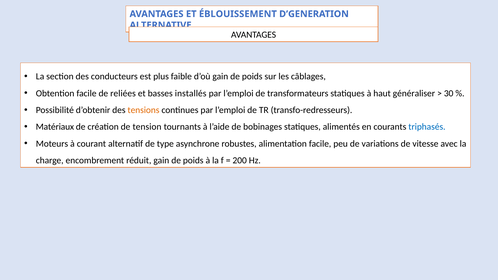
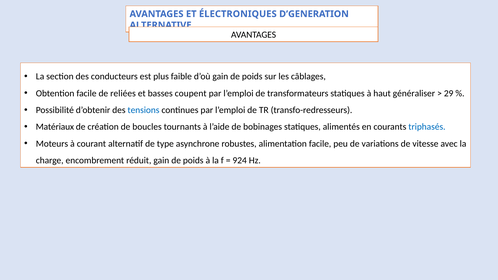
ÉBLOUISSEMENT: ÉBLOUISSEMENT -> ÉLECTRONIQUES (238, 14)
installés: installés -> coupent (191, 93)
30: 30 -> 29 (449, 93)
tensions colour: orange -> blue (144, 110)
tension: tension -> boucles (147, 127)
200: 200 -> 924 (240, 161)
